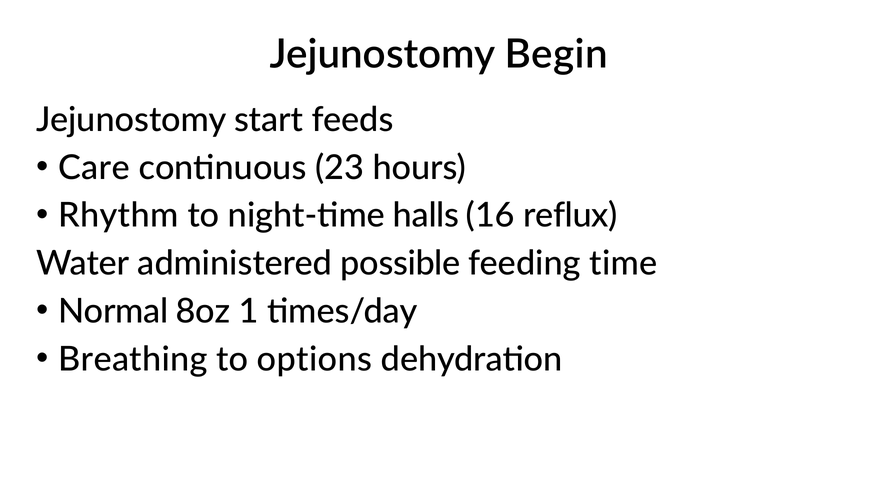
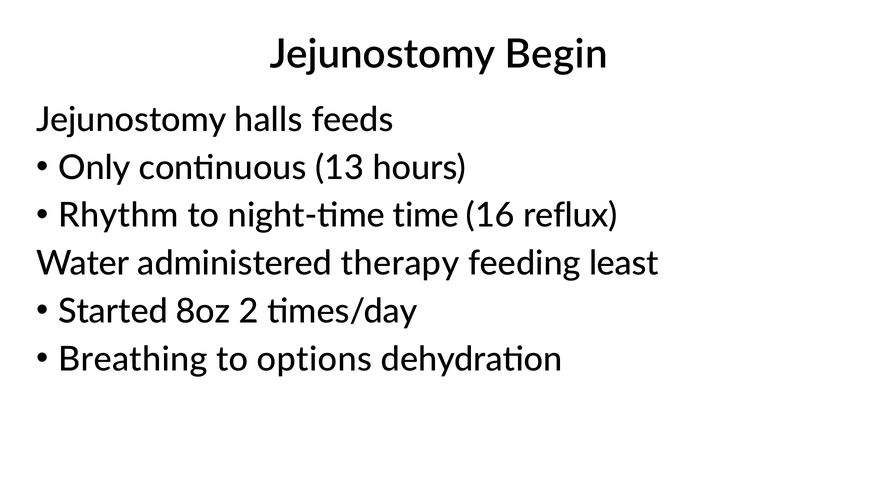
start: start -> halls (268, 120)
Care: Care -> Only (94, 168)
23: 23 -> 13 (340, 168)
halls: halls -> time (426, 216)
possible: possible -> therapy (400, 264)
time: time -> least (624, 264)
Normal: Normal -> Started (113, 312)
1: 1 -> 2 (249, 312)
